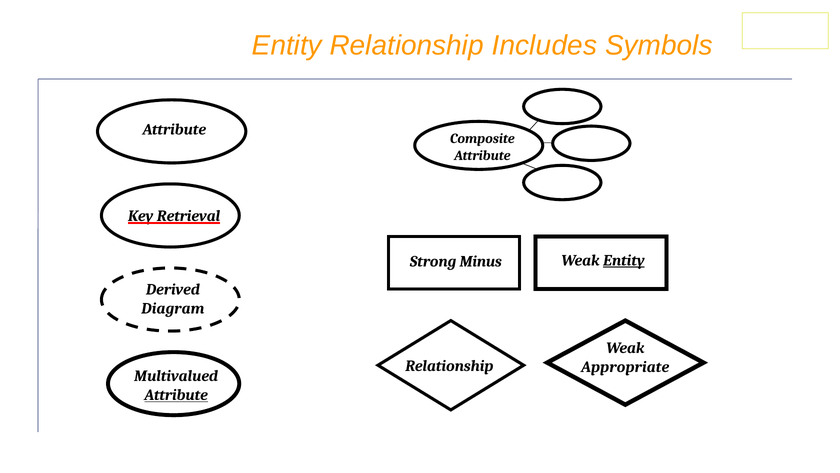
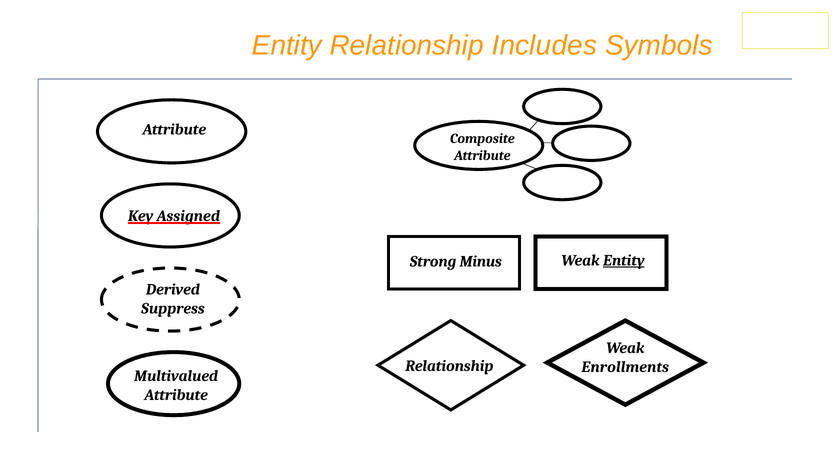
Retrieval: Retrieval -> Assigned (188, 216)
Diagram: Diagram -> Suppress (173, 308)
Appropriate: Appropriate -> Enrollments (625, 367)
Attribute underline: present -> none (176, 395)
